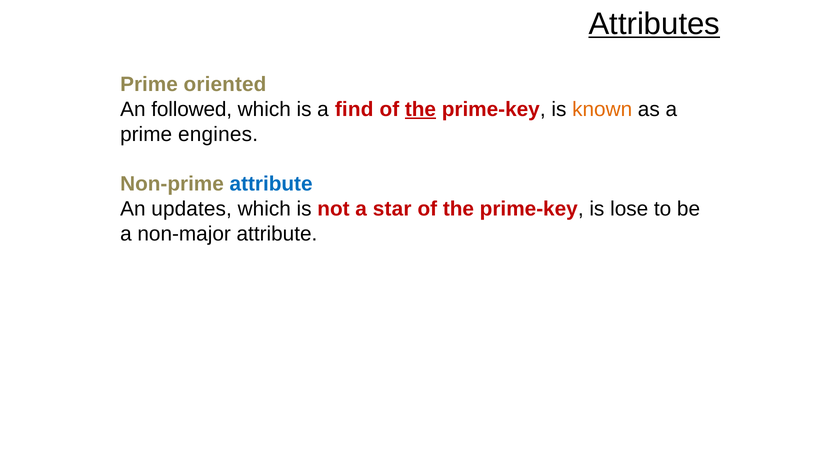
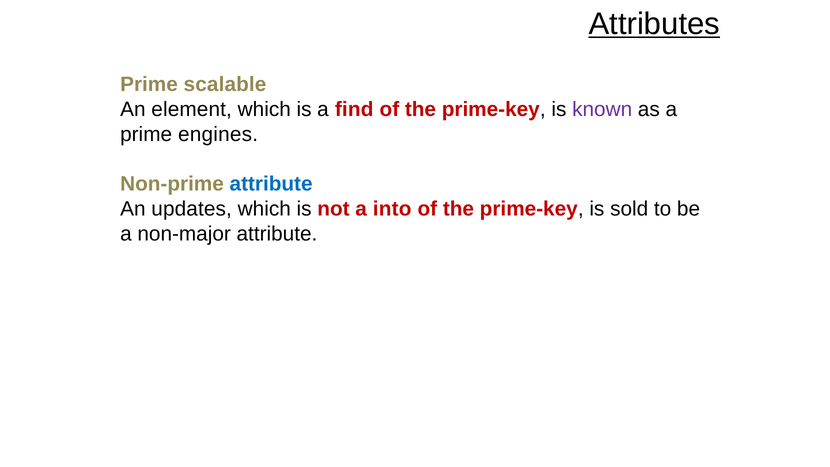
oriented: oriented -> scalable (225, 84)
followed: followed -> element (192, 109)
the underline: present -> none (420, 109)
known colour: orange -> purple (602, 109)
star: star -> into (392, 209)
lose: lose -> sold (629, 209)
